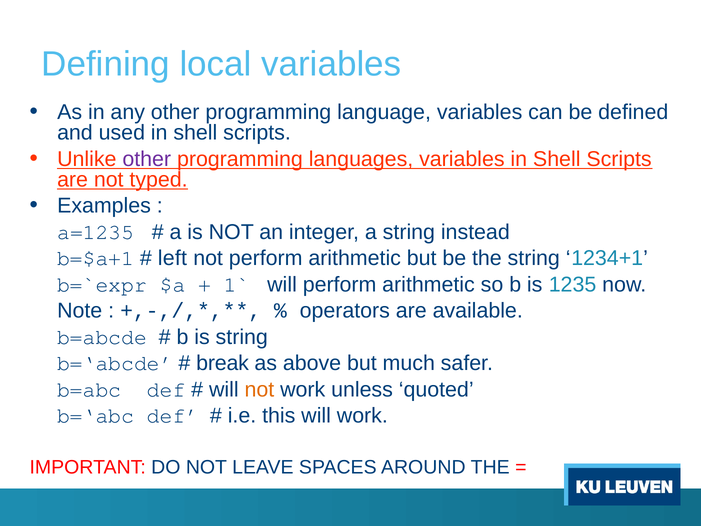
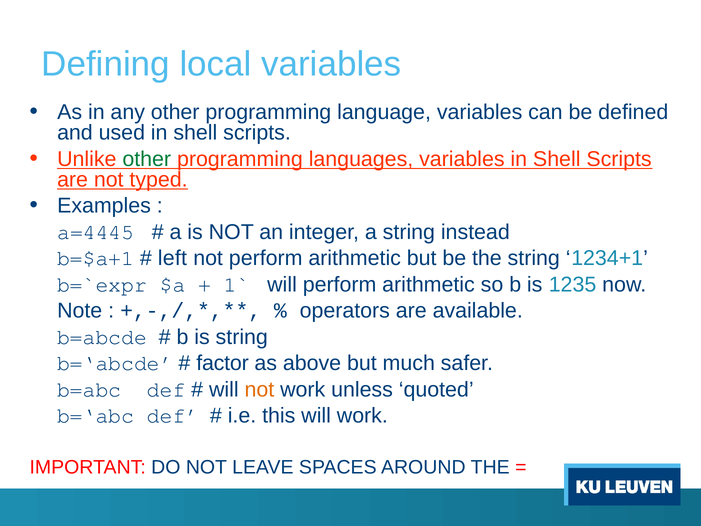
other colour: purple -> green (147, 159)
a=1235: a=1235 -> a=4445 (96, 232)
break: break -> factor (223, 363)
